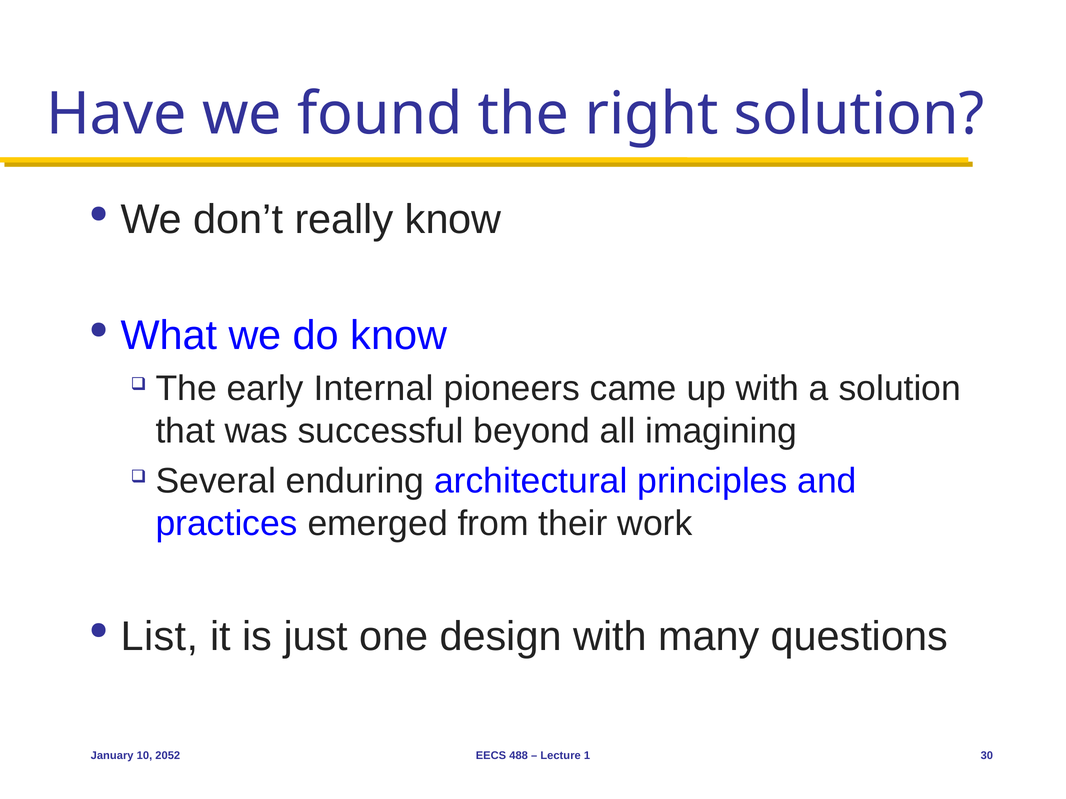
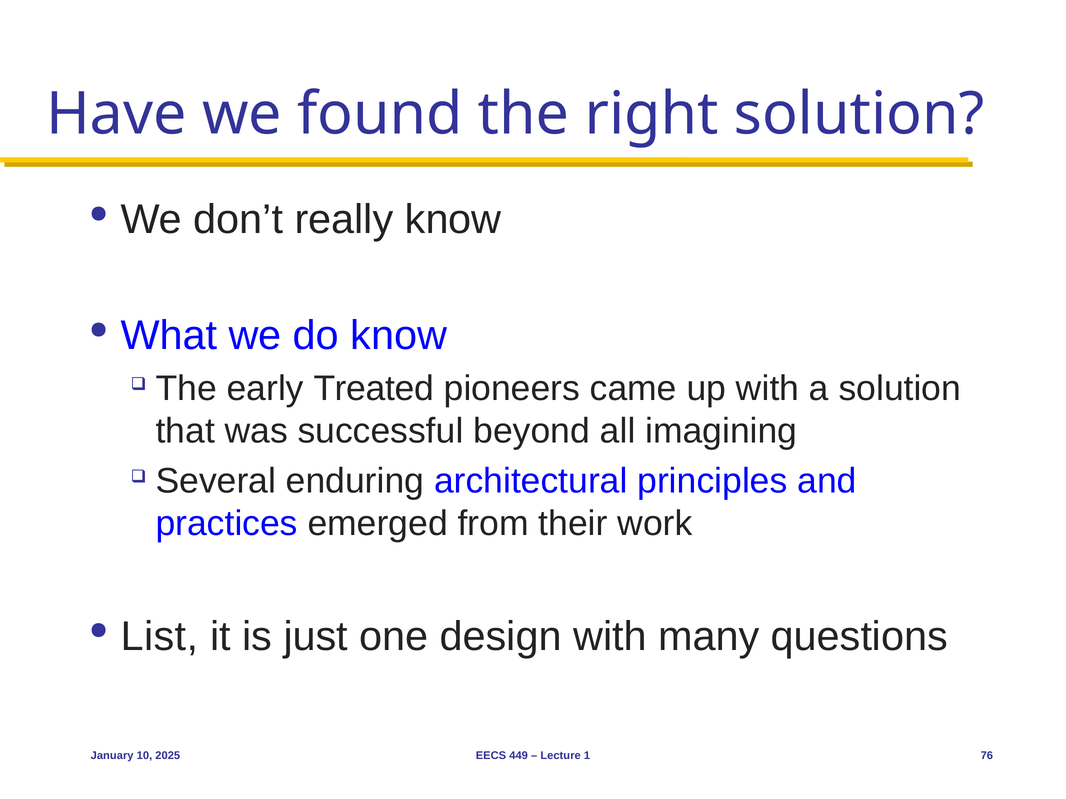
Internal: Internal -> Treated (374, 389)
2052: 2052 -> 2025 (168, 756)
488: 488 -> 449 (519, 756)
30: 30 -> 76 (987, 756)
